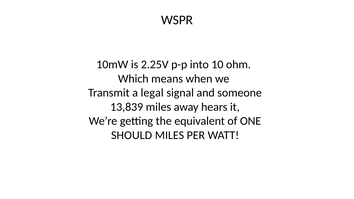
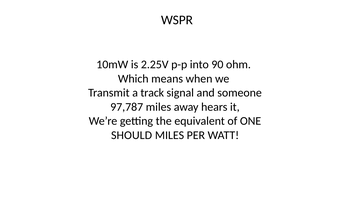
10: 10 -> 90 (217, 65)
legal: legal -> track (152, 93)
13,839: 13,839 -> 97,787 (127, 107)
